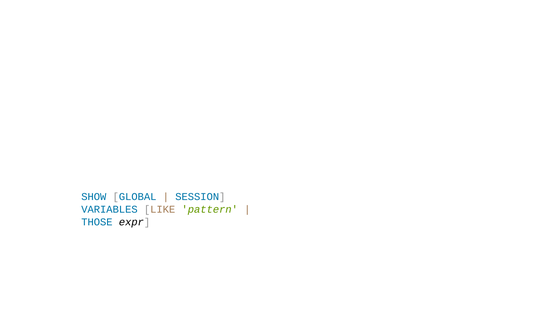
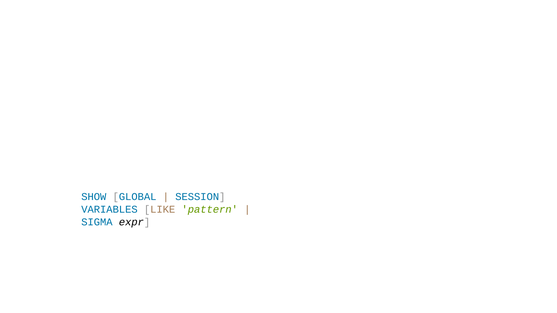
THOSE: THOSE -> SIGMA (97, 222)
